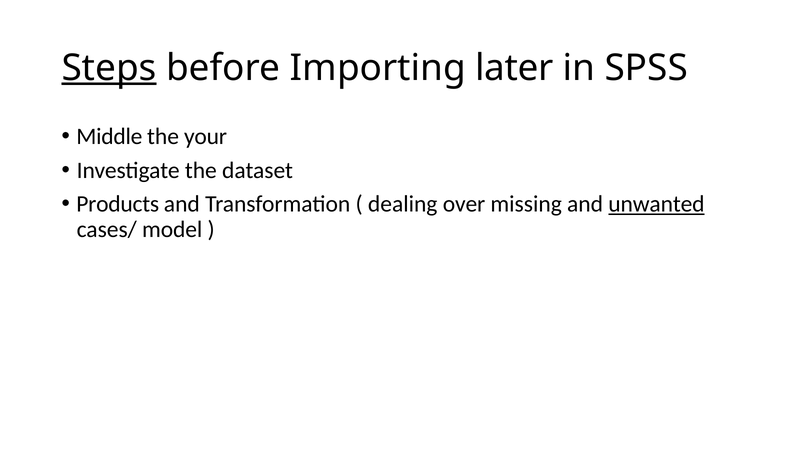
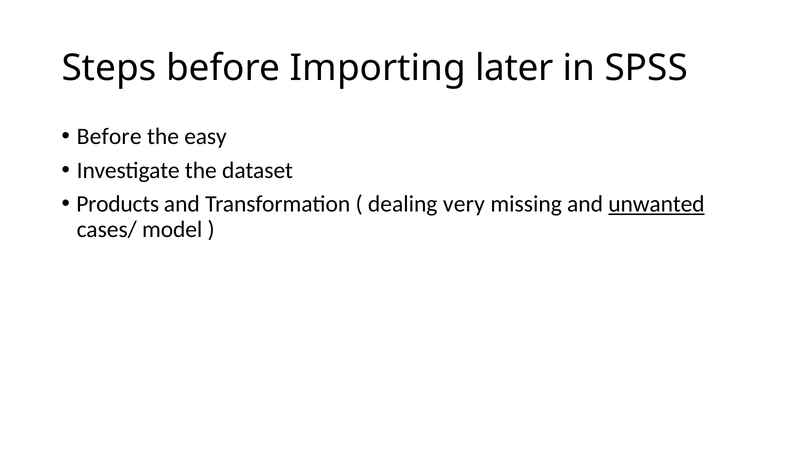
Steps underline: present -> none (109, 68)
Middle: Middle -> Before (109, 136)
your: your -> easy (205, 136)
over: over -> very (464, 204)
